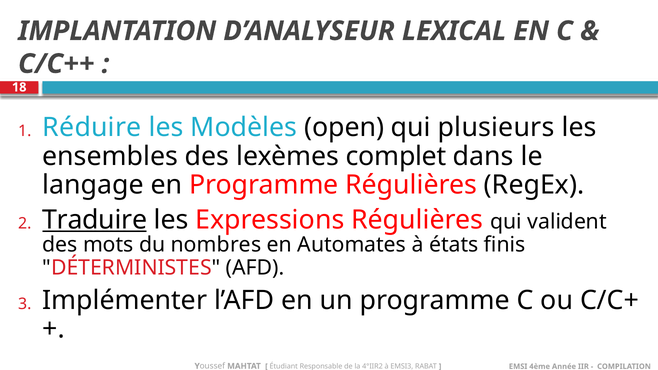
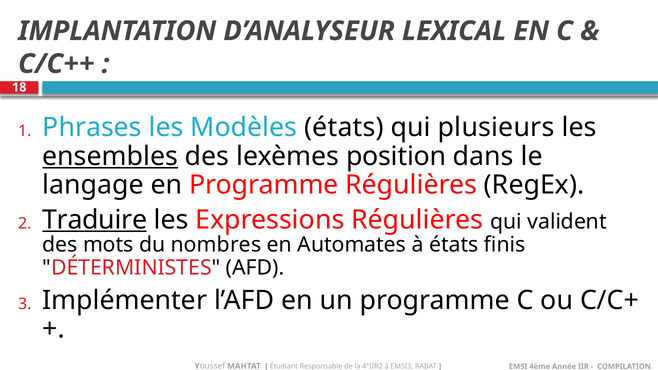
Réduire: Réduire -> Phrases (92, 127)
Modèles open: open -> états (344, 127)
ensembles underline: none -> present (110, 156)
complet: complet -> position (396, 156)
